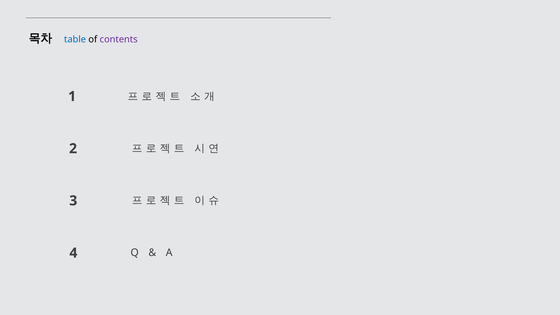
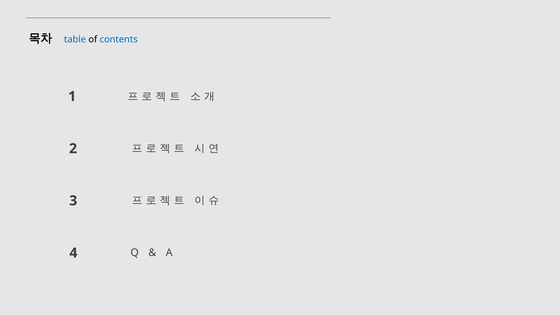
contents colour: purple -> blue (119, 39)
